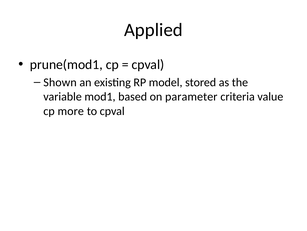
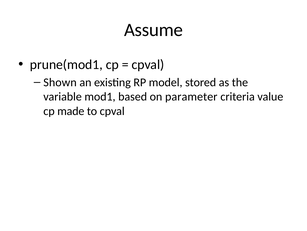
Applied: Applied -> Assume (154, 30)
more: more -> made (71, 111)
